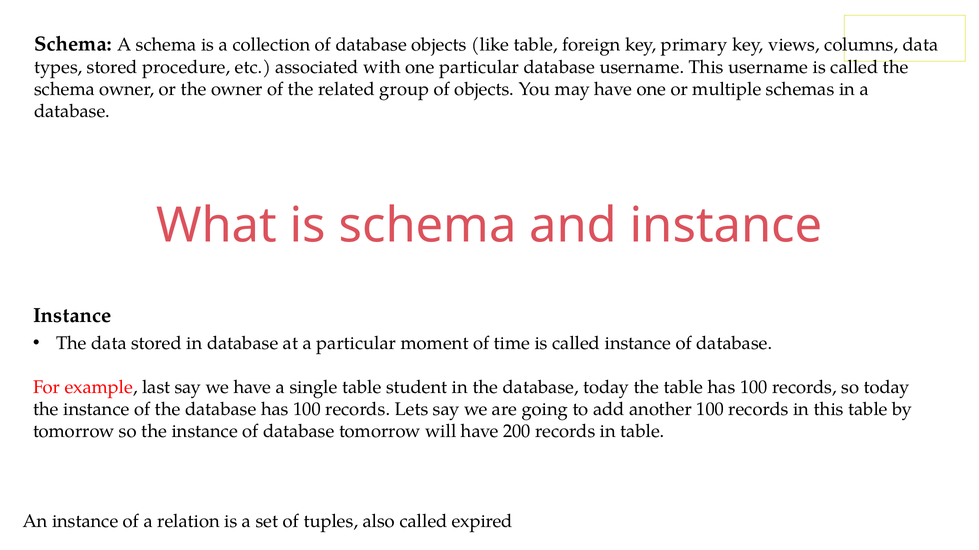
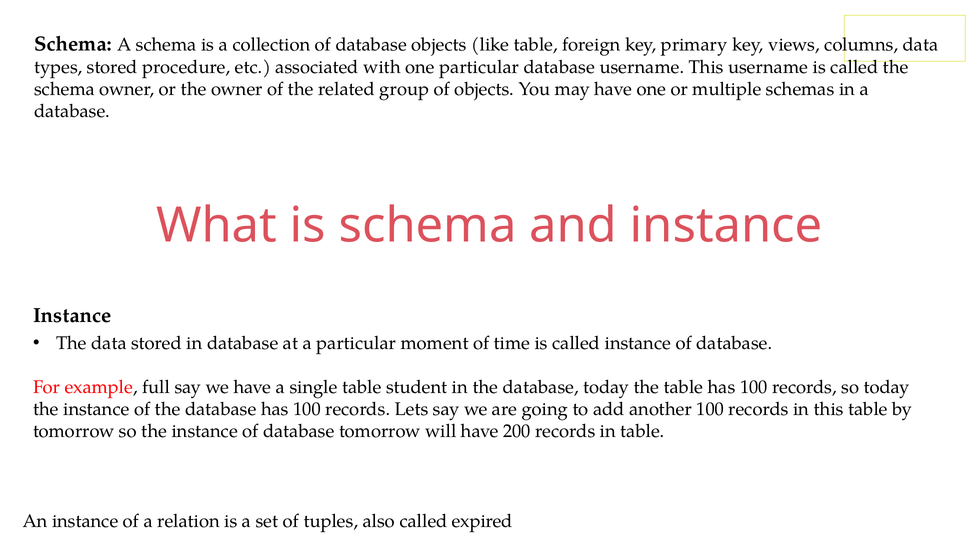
last: last -> full (156, 388)
